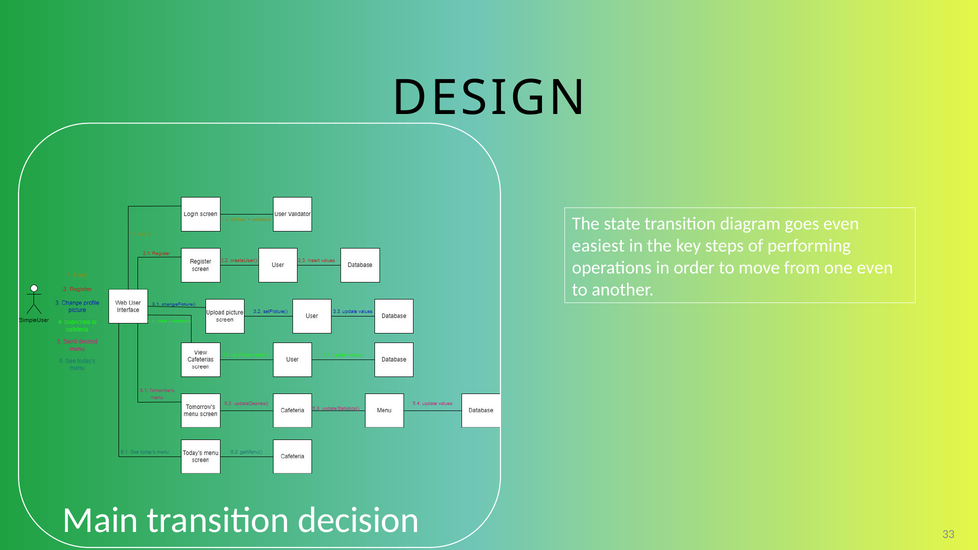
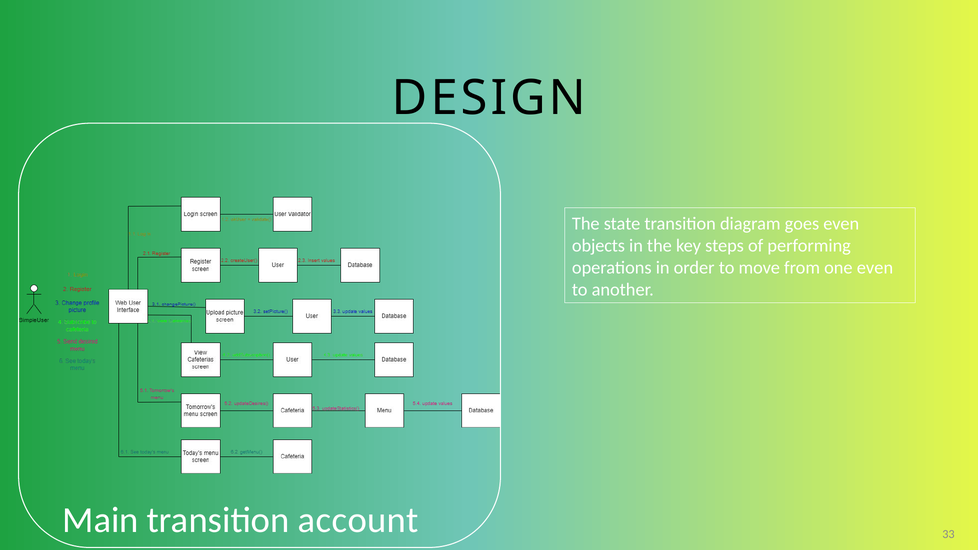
easiest: easiest -> objects (599, 246)
decision: decision -> account (358, 520)
